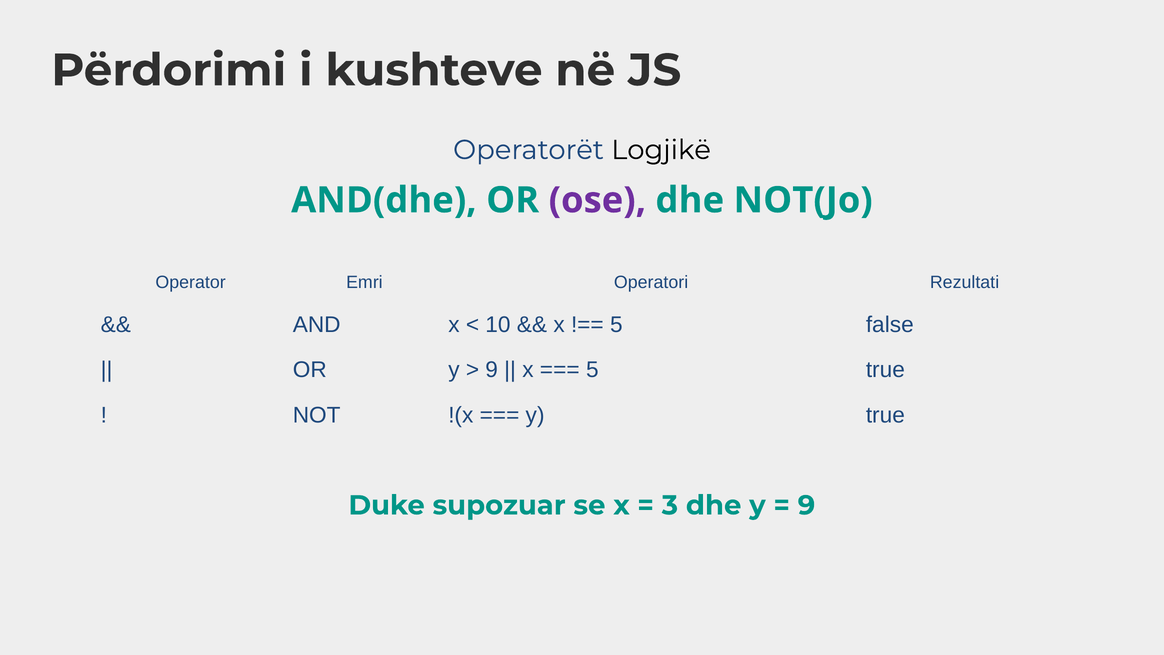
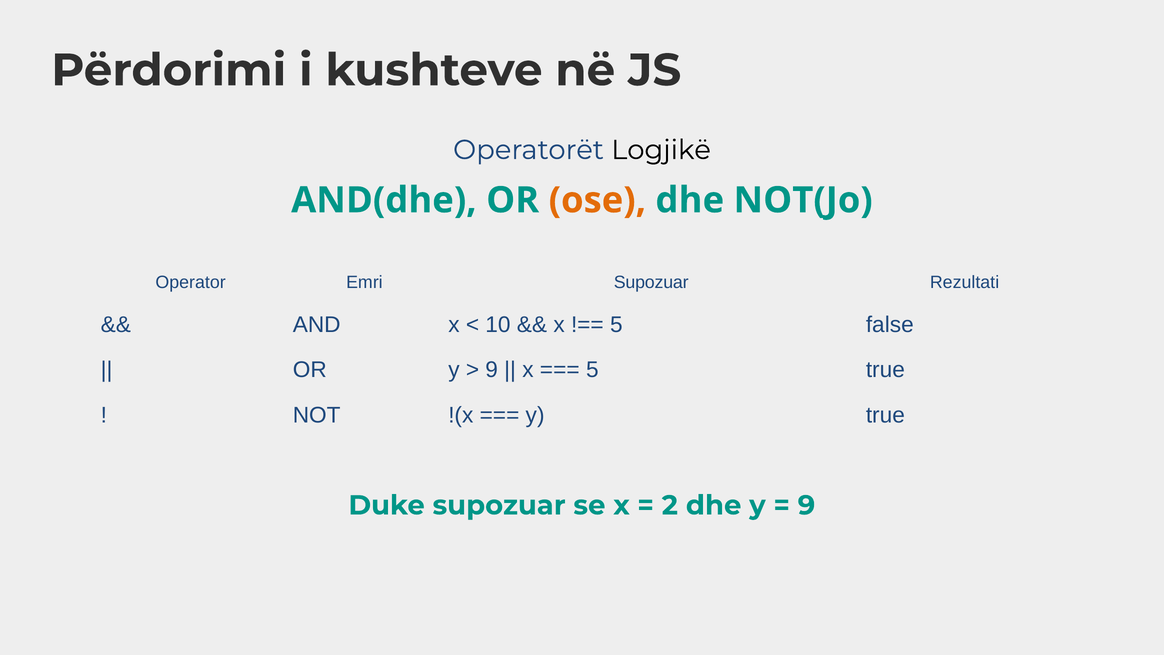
ose colour: purple -> orange (597, 200)
Emri Operatori: Operatori -> Supozuar (651, 282)
3: 3 -> 2 (670, 505)
